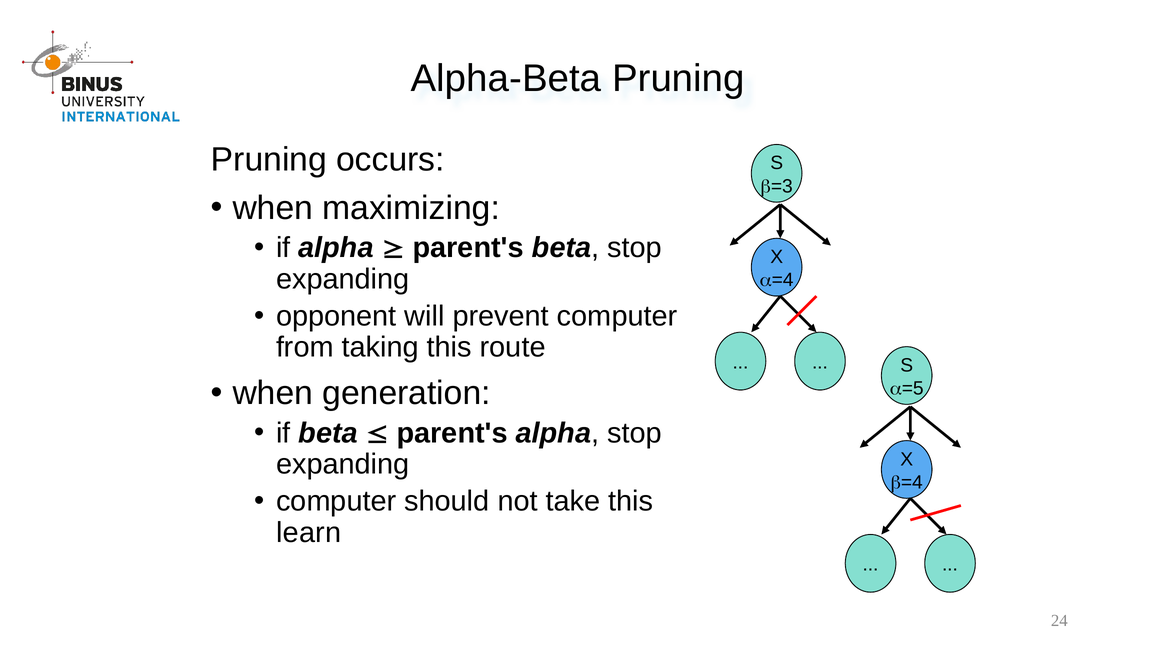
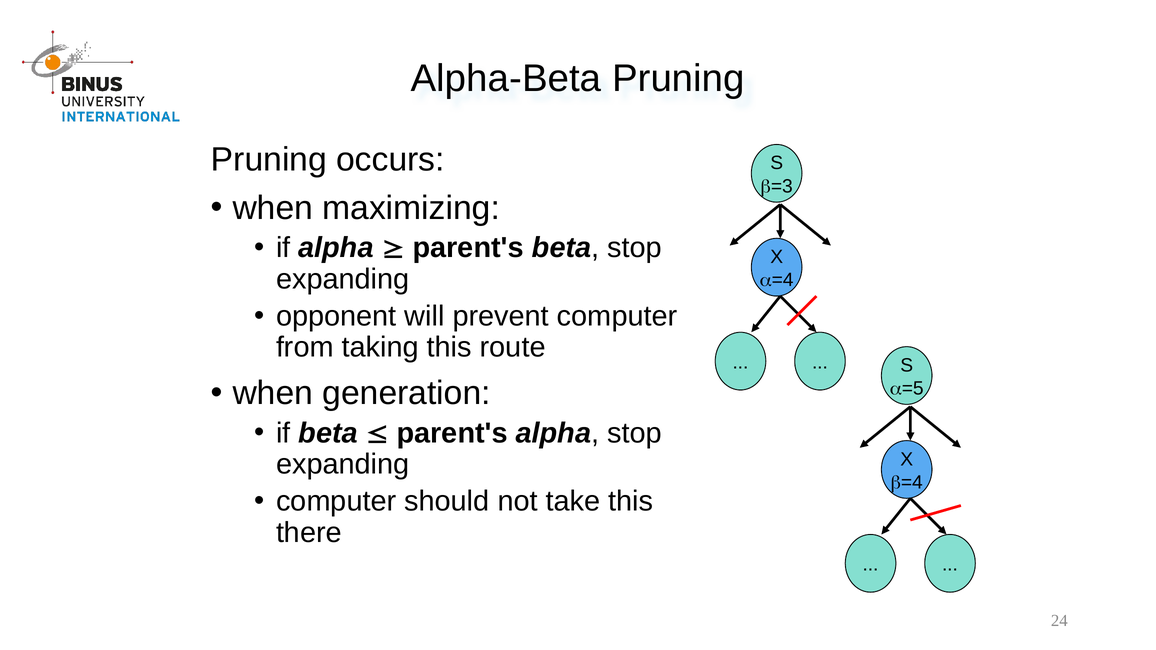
learn: learn -> there (309, 533)
